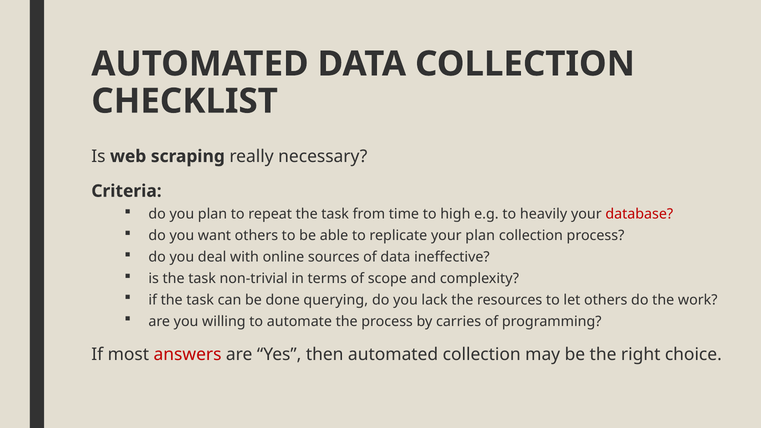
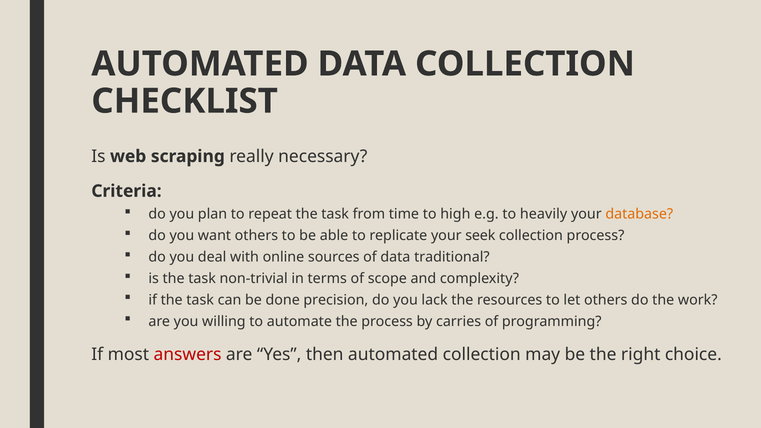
database colour: red -> orange (639, 214)
your plan: plan -> seek (480, 236)
ineffective: ineffective -> traditional (452, 257)
querying: querying -> precision (336, 300)
